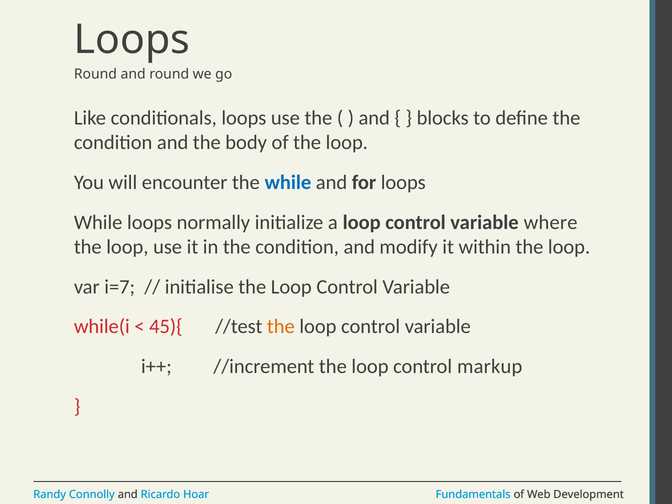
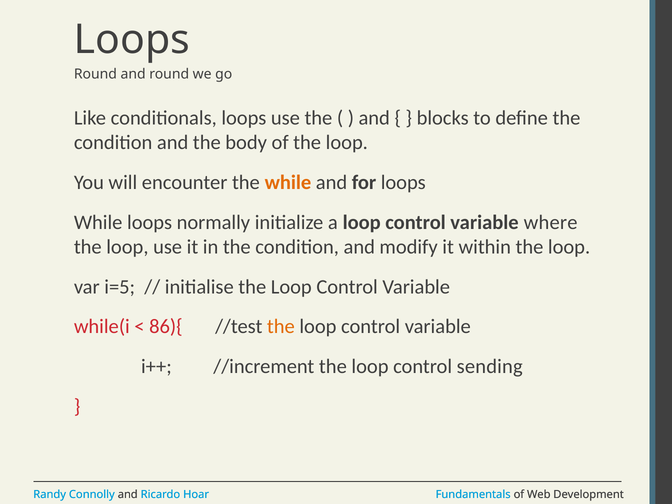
while colour: blue -> orange (288, 182)
i=7: i=7 -> i=5 (120, 287)
45){: 45){ -> 86){ (166, 327)
markup: markup -> sending (490, 367)
